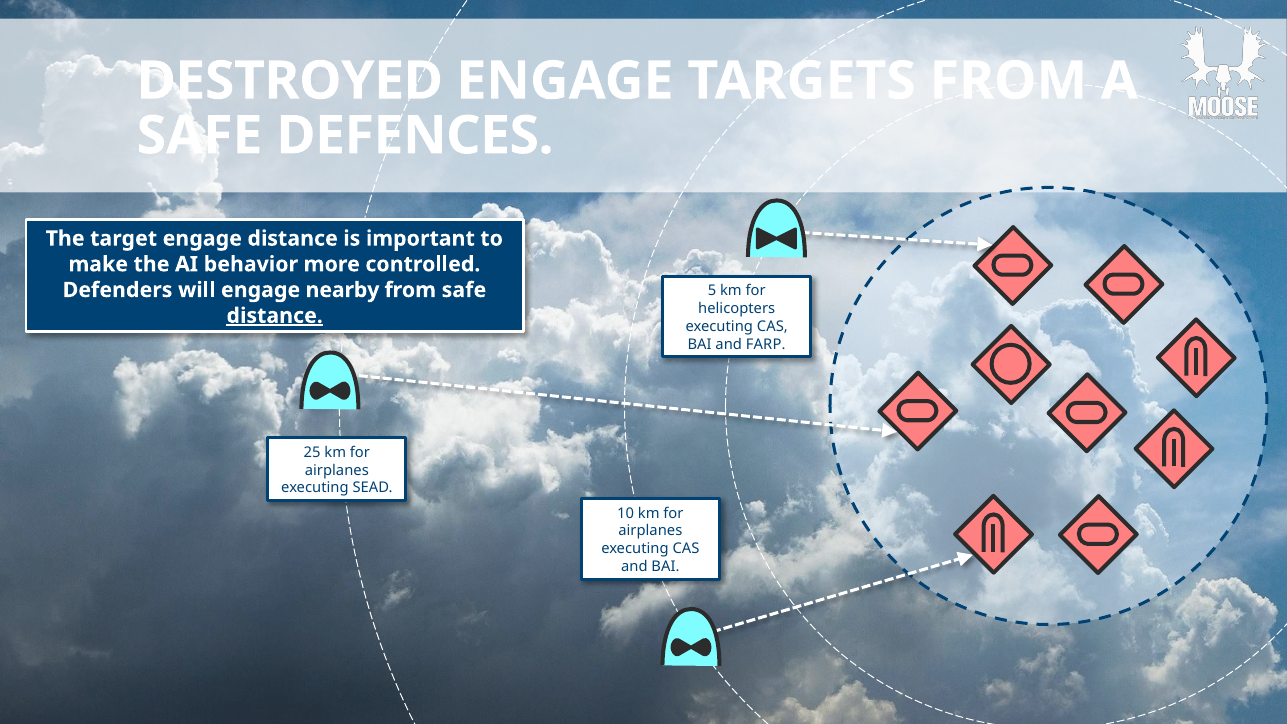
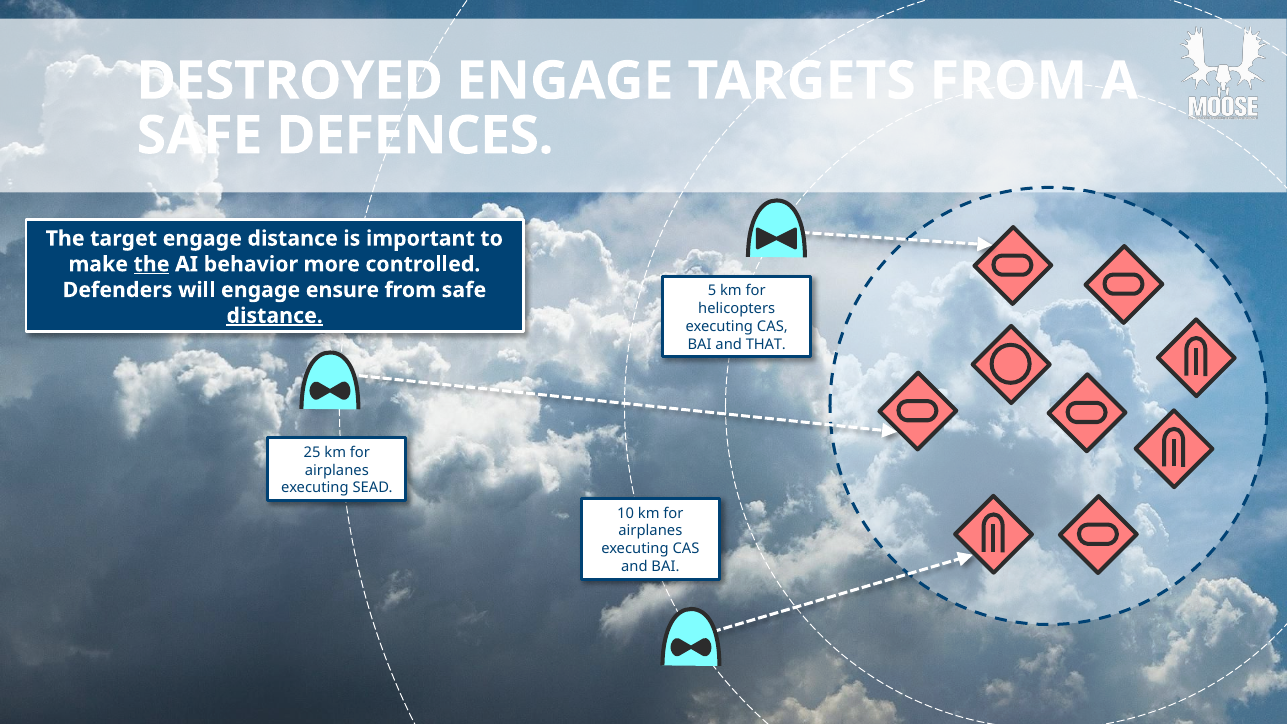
the underline: none -> present (152, 264)
nearby: nearby -> ensure (342, 290)
FARP: FARP -> THAT (766, 344)
